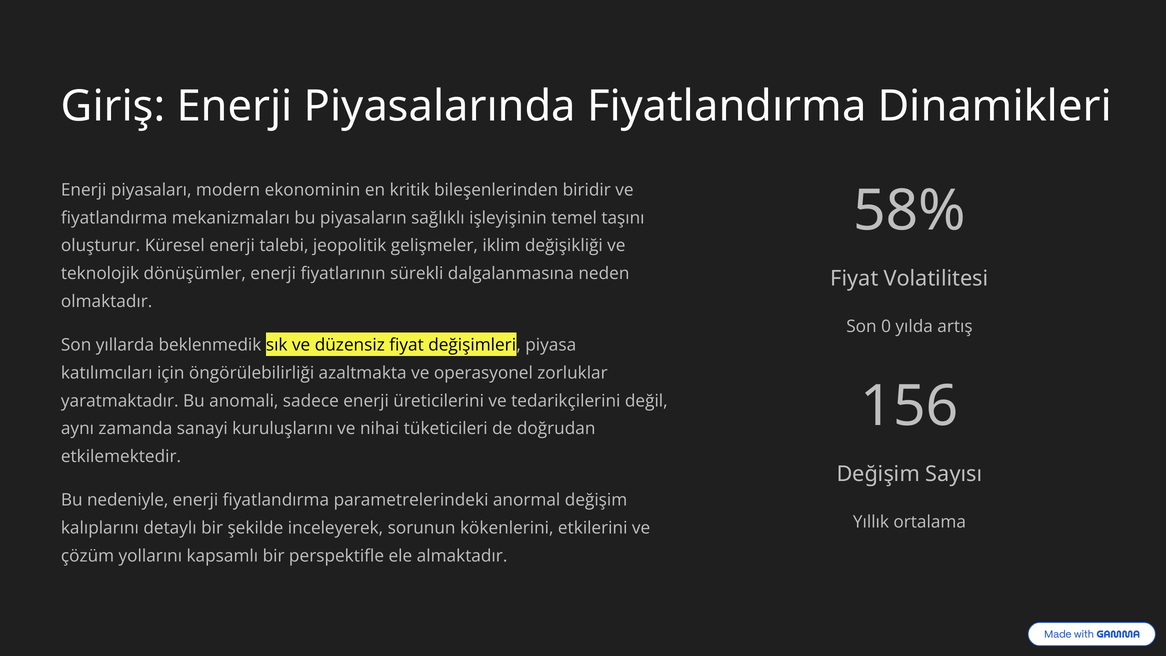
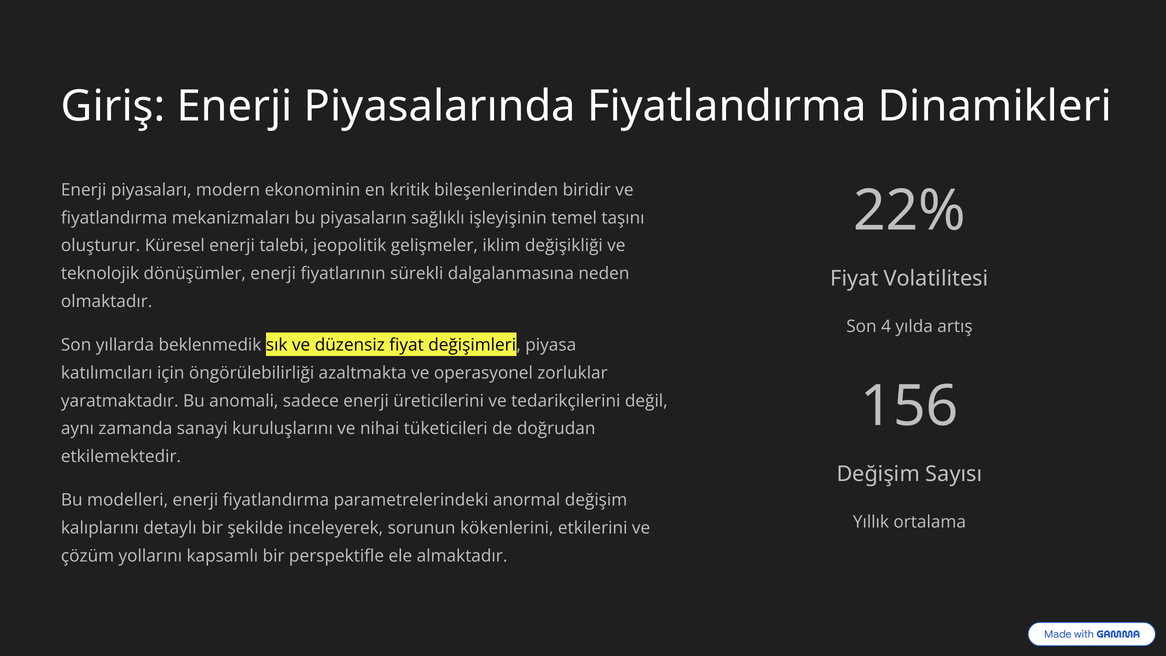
58%: 58% -> 22% (909, 211)
0: 0 -> 4 (886, 327)
nedeniyle: nedeniyle -> modelleri (128, 500)
